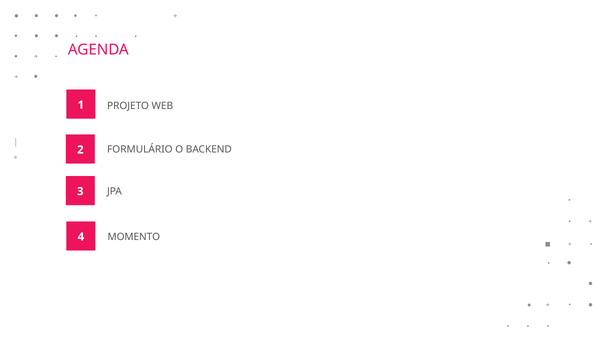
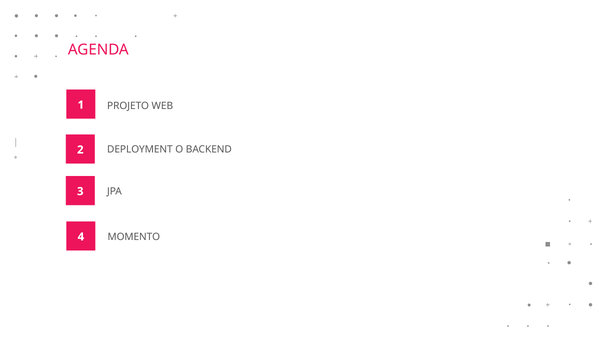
FORMULÁRIO: FORMULÁRIO -> DEPLOYMENT (140, 150)
